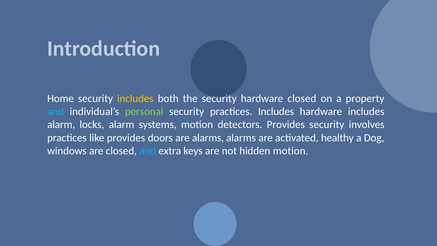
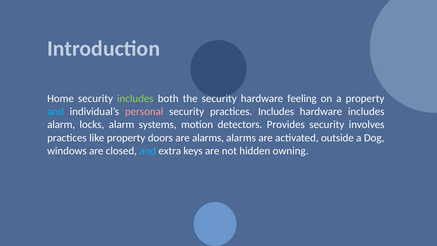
includes colour: yellow -> light green (135, 98)
hardware closed: closed -> feeling (302, 98)
personal colour: light green -> pink (144, 112)
like provides: provides -> property (126, 138)
healthy: healthy -> outside (337, 138)
hidden motion: motion -> owning (291, 151)
